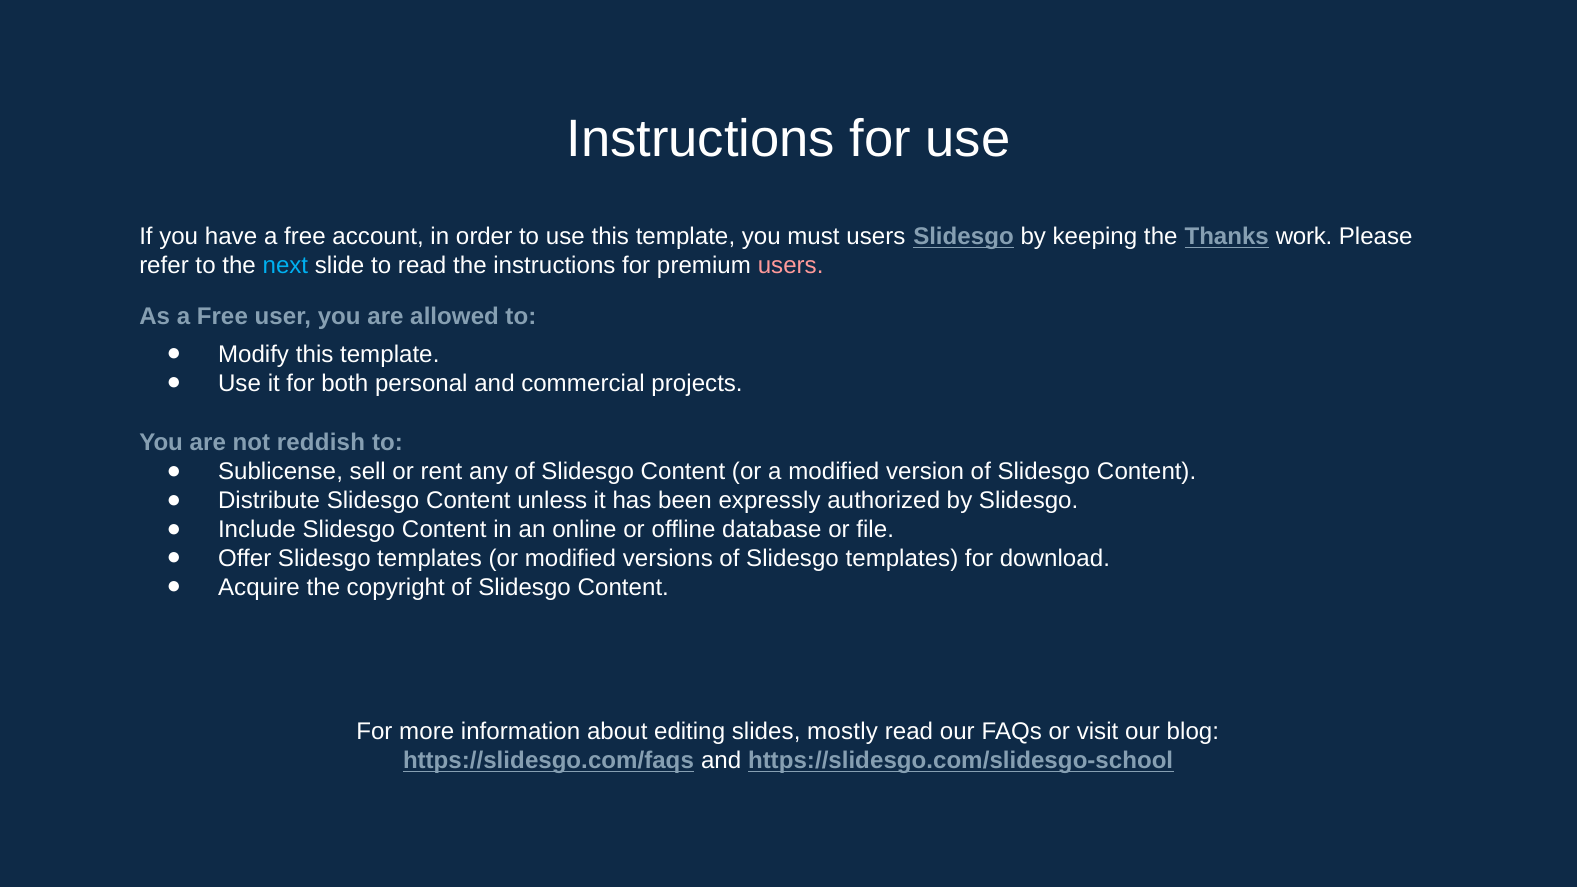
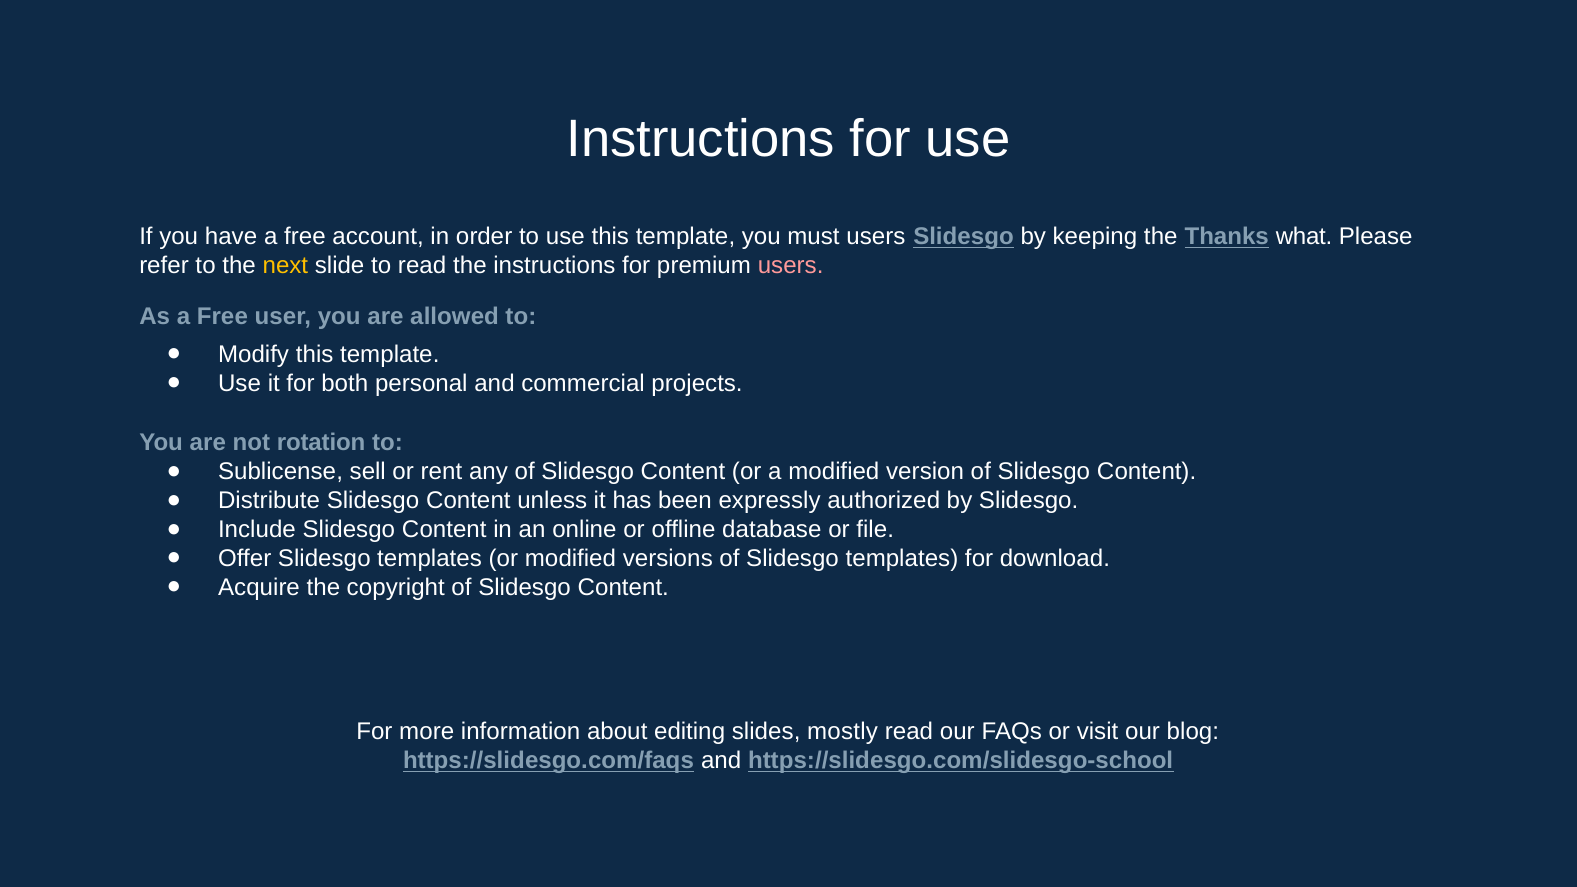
work: work -> what (1304, 237)
next colour: light blue -> yellow (285, 266)
reddish: reddish -> rotation (321, 443)
